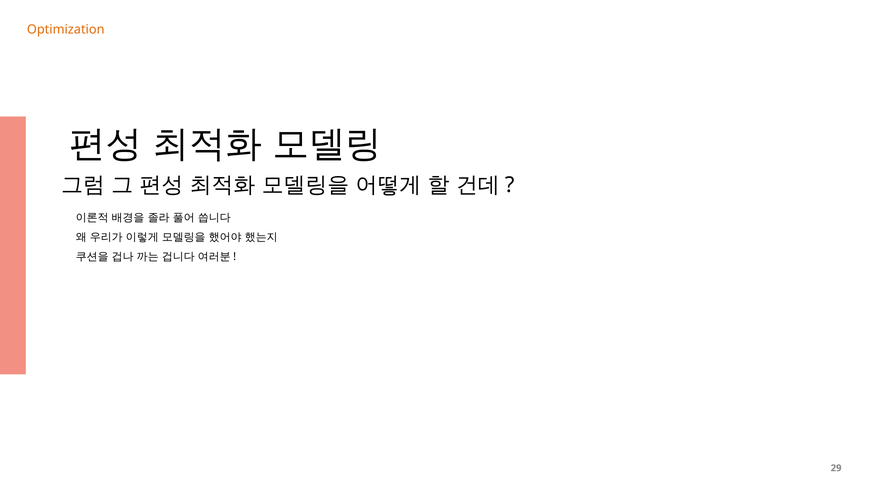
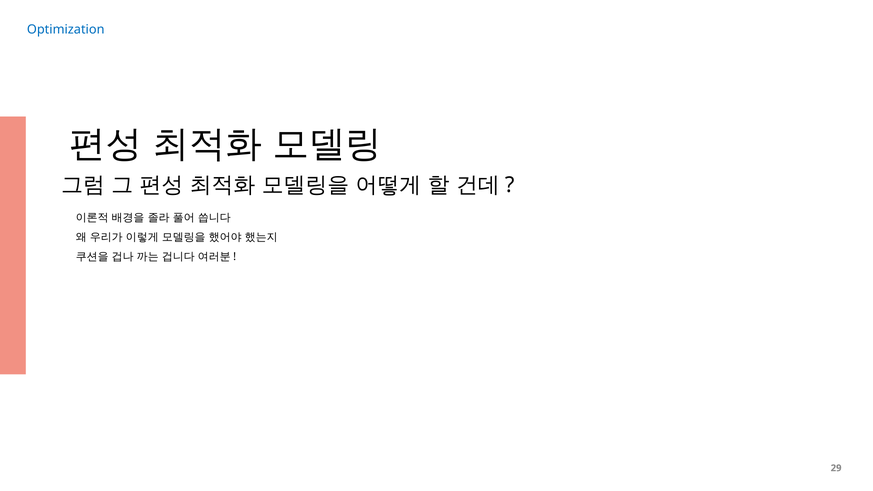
Optimization colour: orange -> blue (66, 29)
